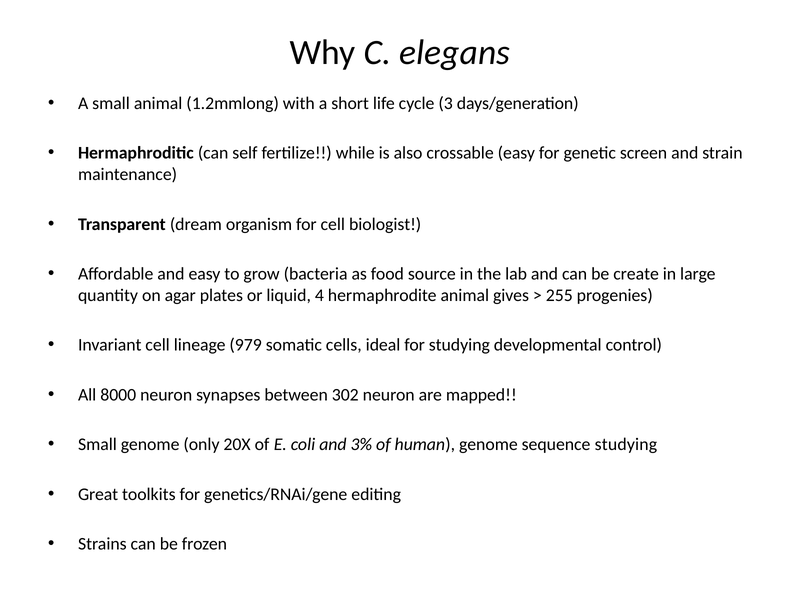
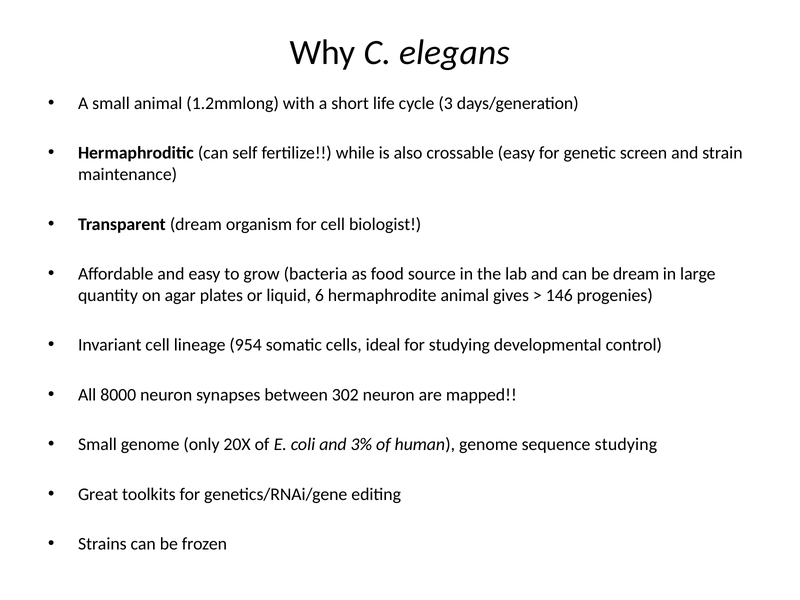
be create: create -> dream (636, 274)
4: 4 -> 6 (319, 295)
255: 255 -> 146 (559, 295)
979: 979 -> 954 (246, 345)
